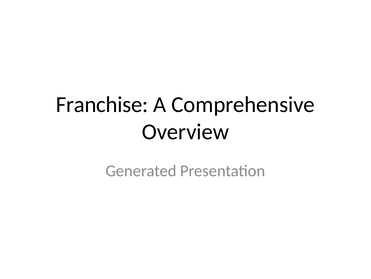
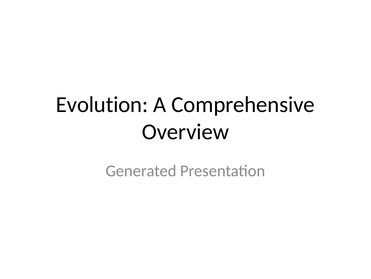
Franchise: Franchise -> Evolution (102, 104)
